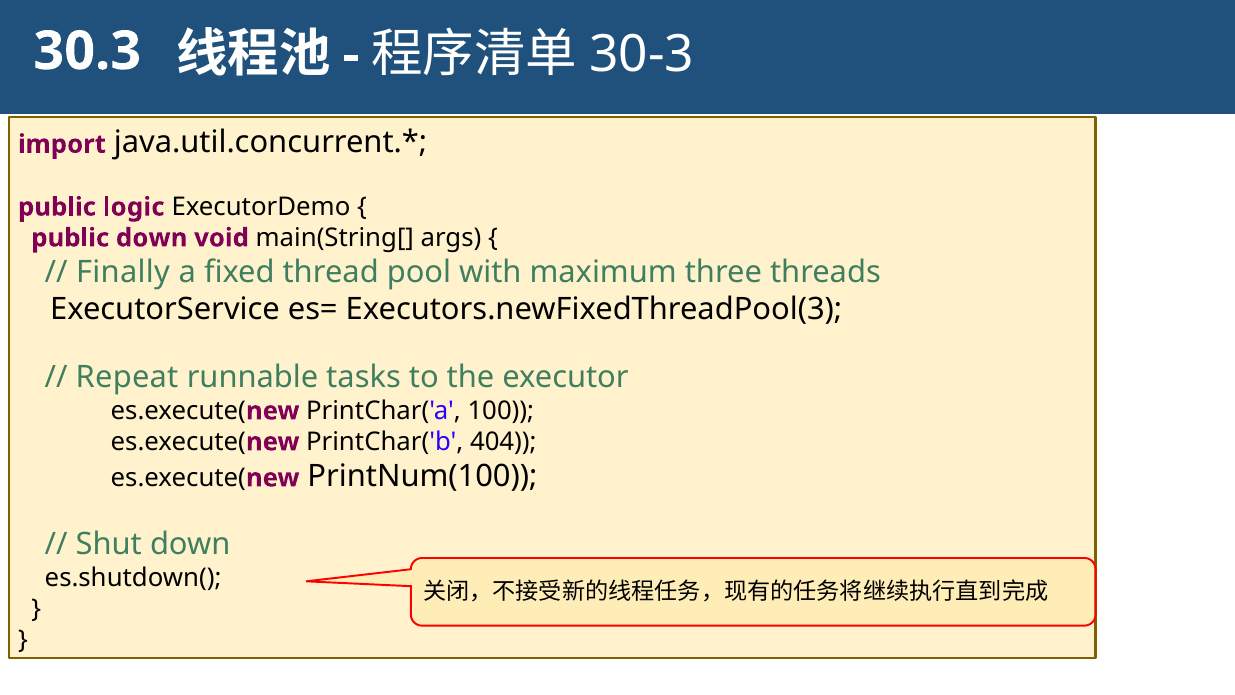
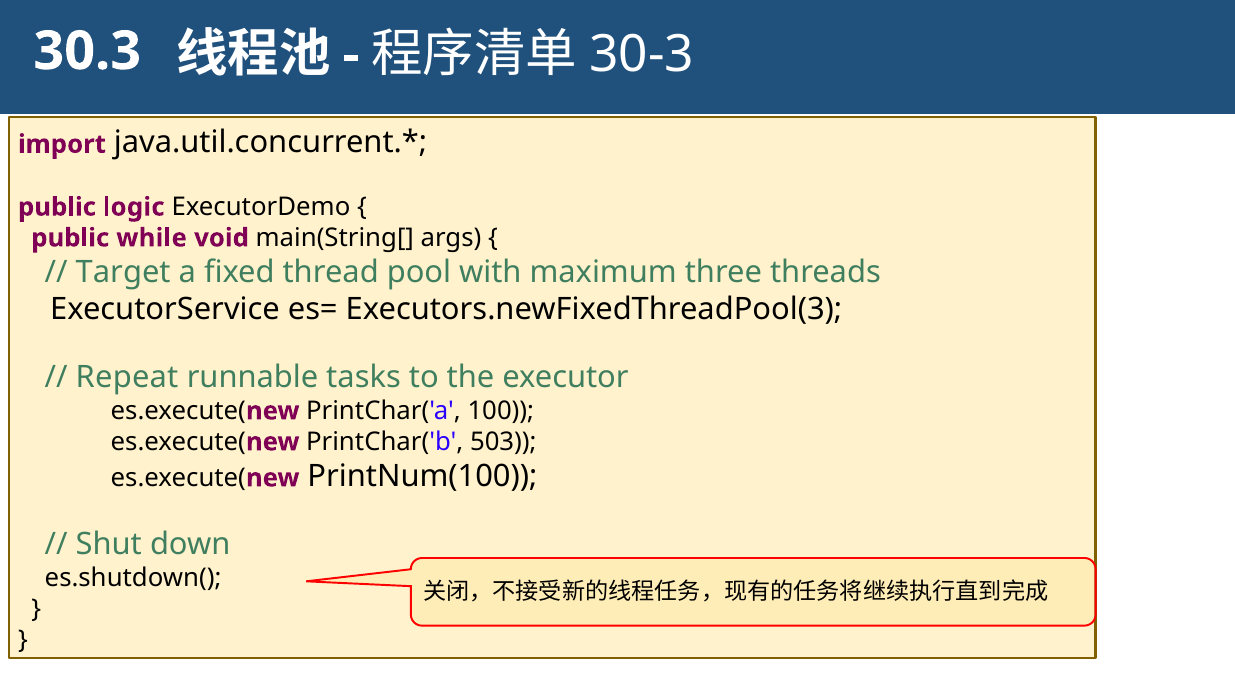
public down: down -> while (152, 238)
Finally: Finally -> Target (123, 272)
404: 404 -> 503 (503, 442)
